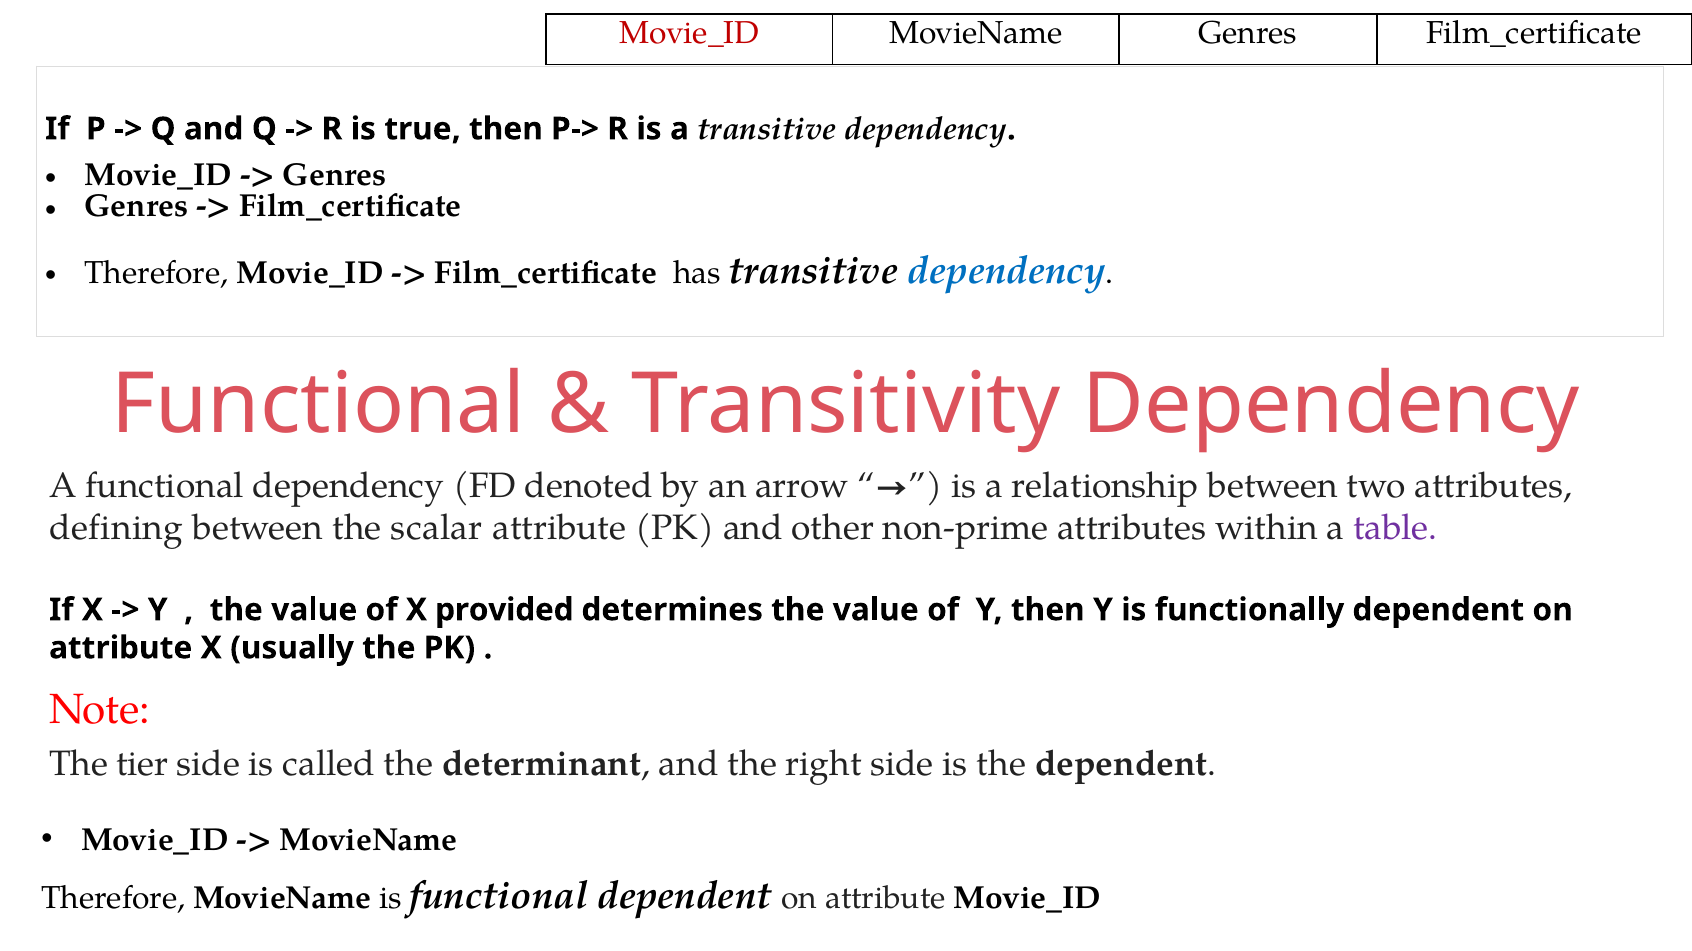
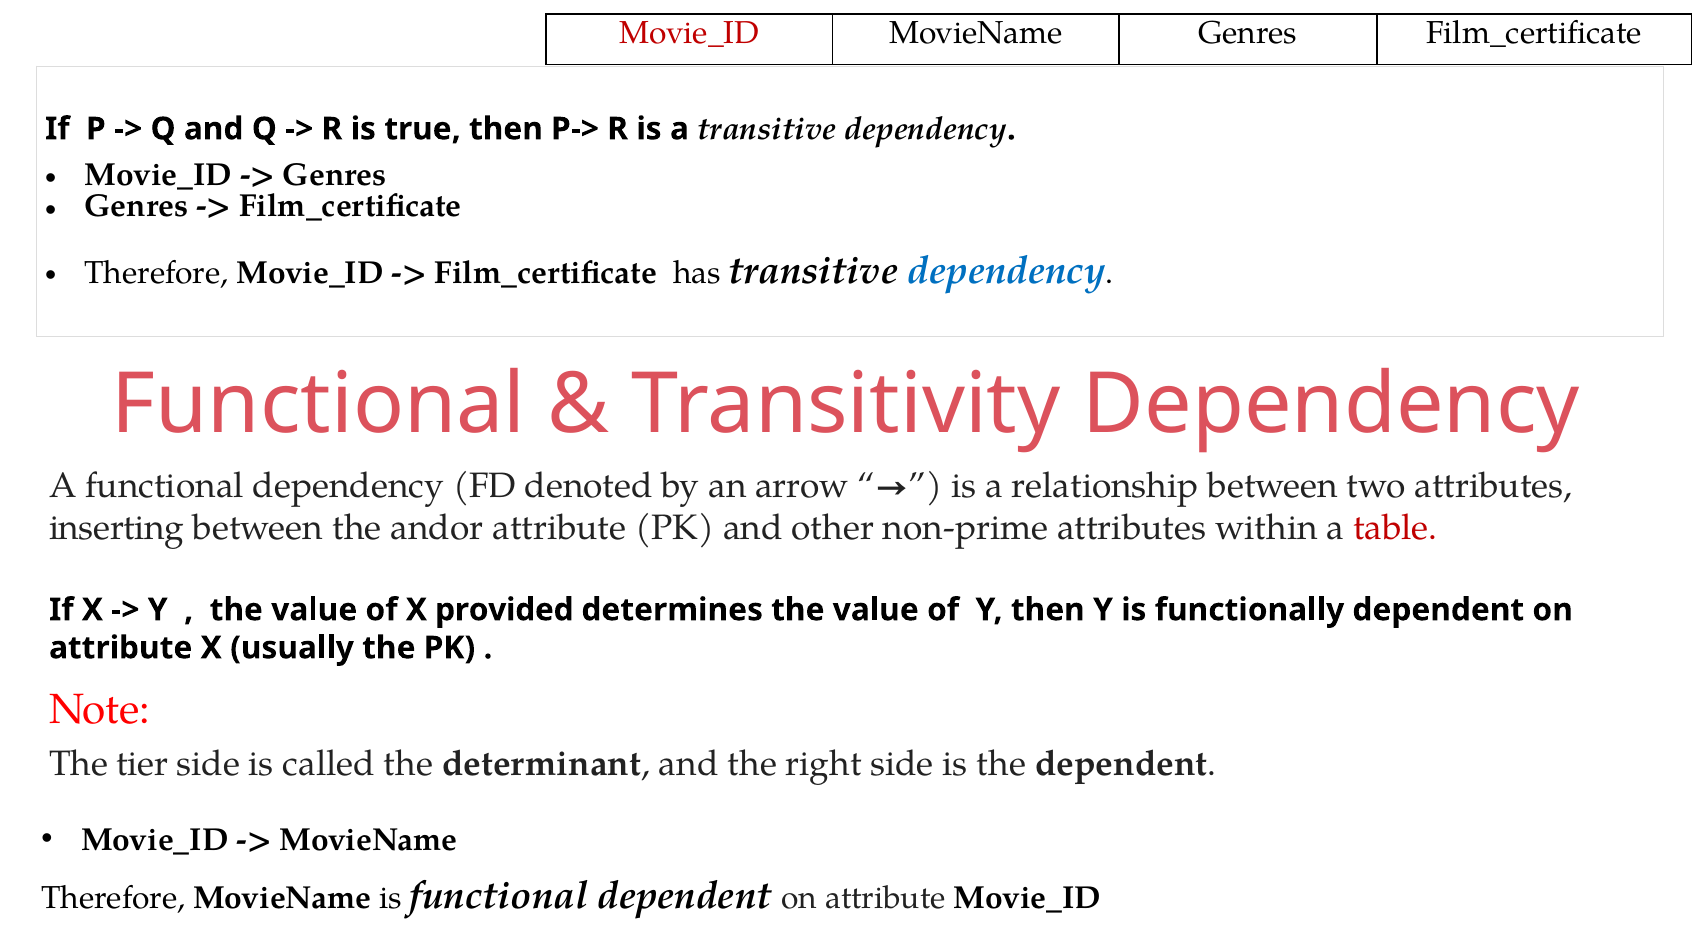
defining: defining -> inserting (117, 528)
scalar: scalar -> andor (437, 528)
table colour: purple -> red (1395, 528)
